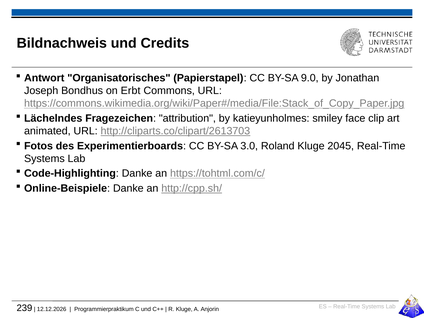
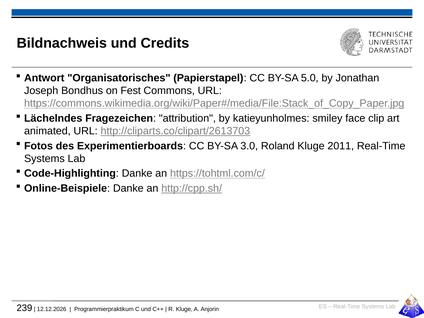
9.0: 9.0 -> 5.0 (310, 78)
Erbt: Erbt -> Fest (131, 91)
2045: 2045 -> 2011 (341, 146)
